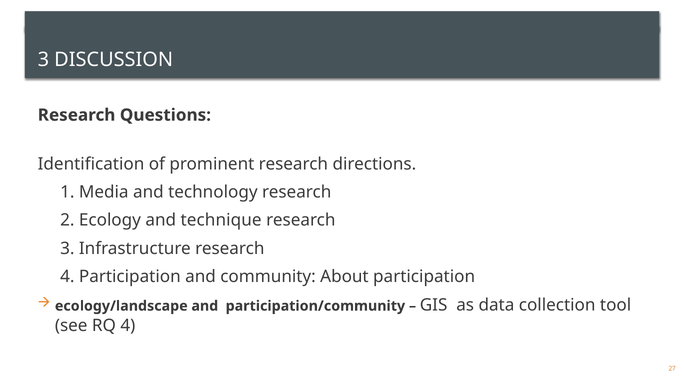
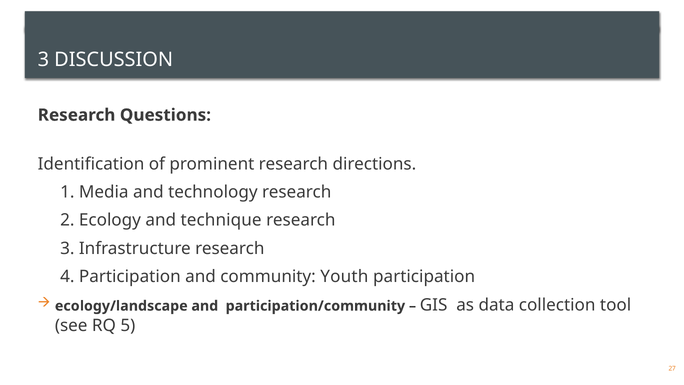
About: About -> Youth (344, 277)
RQ 4: 4 -> 5 (128, 325)
